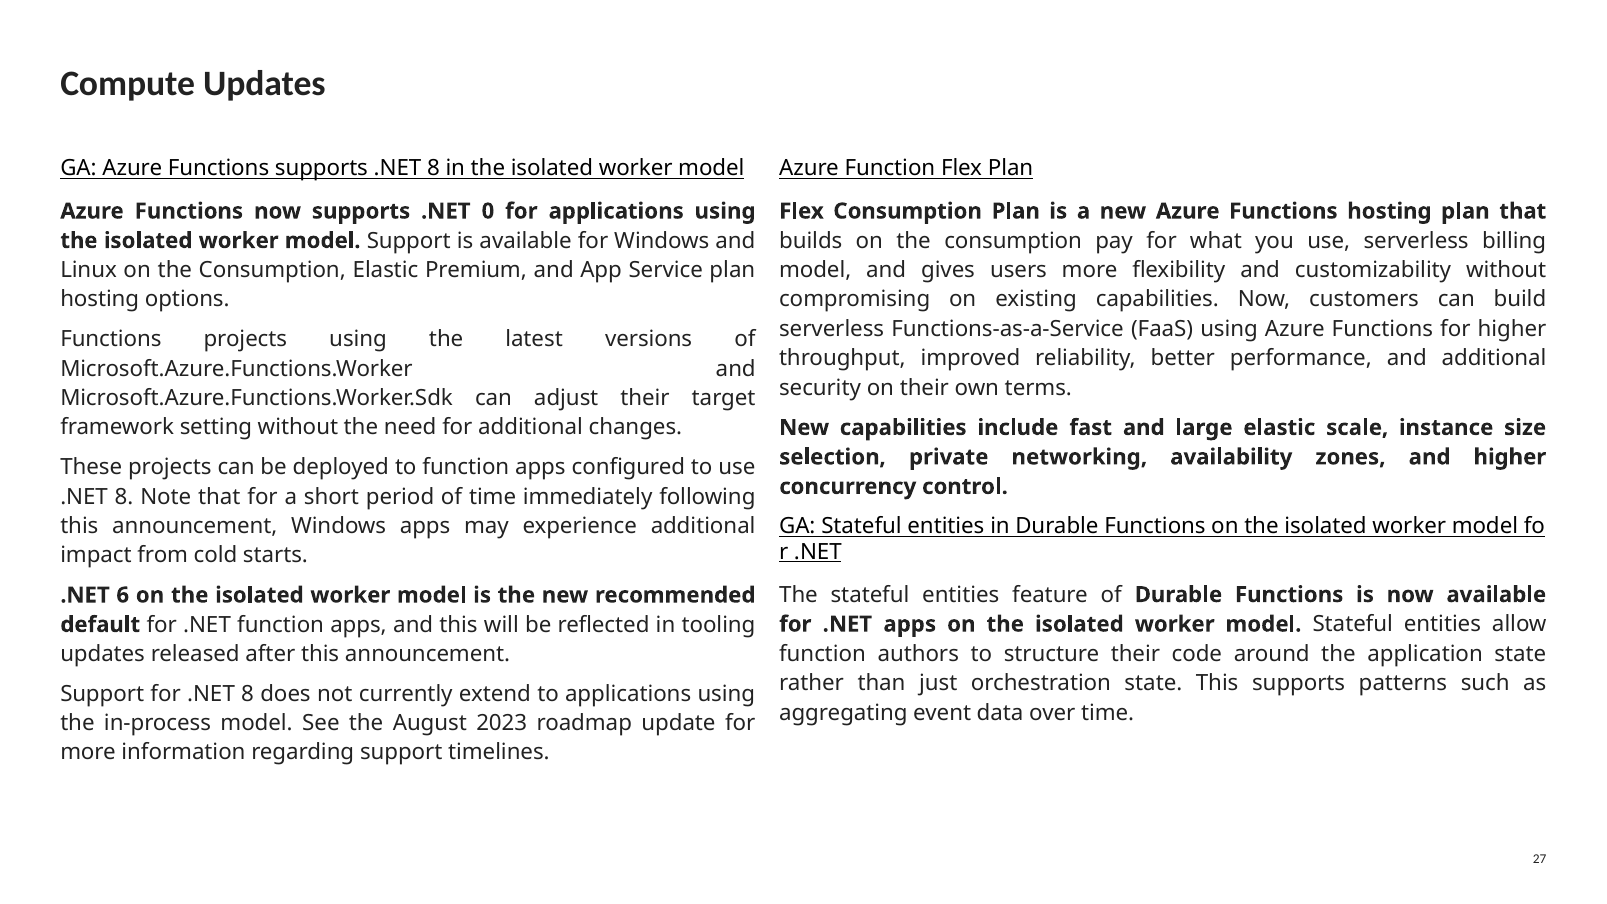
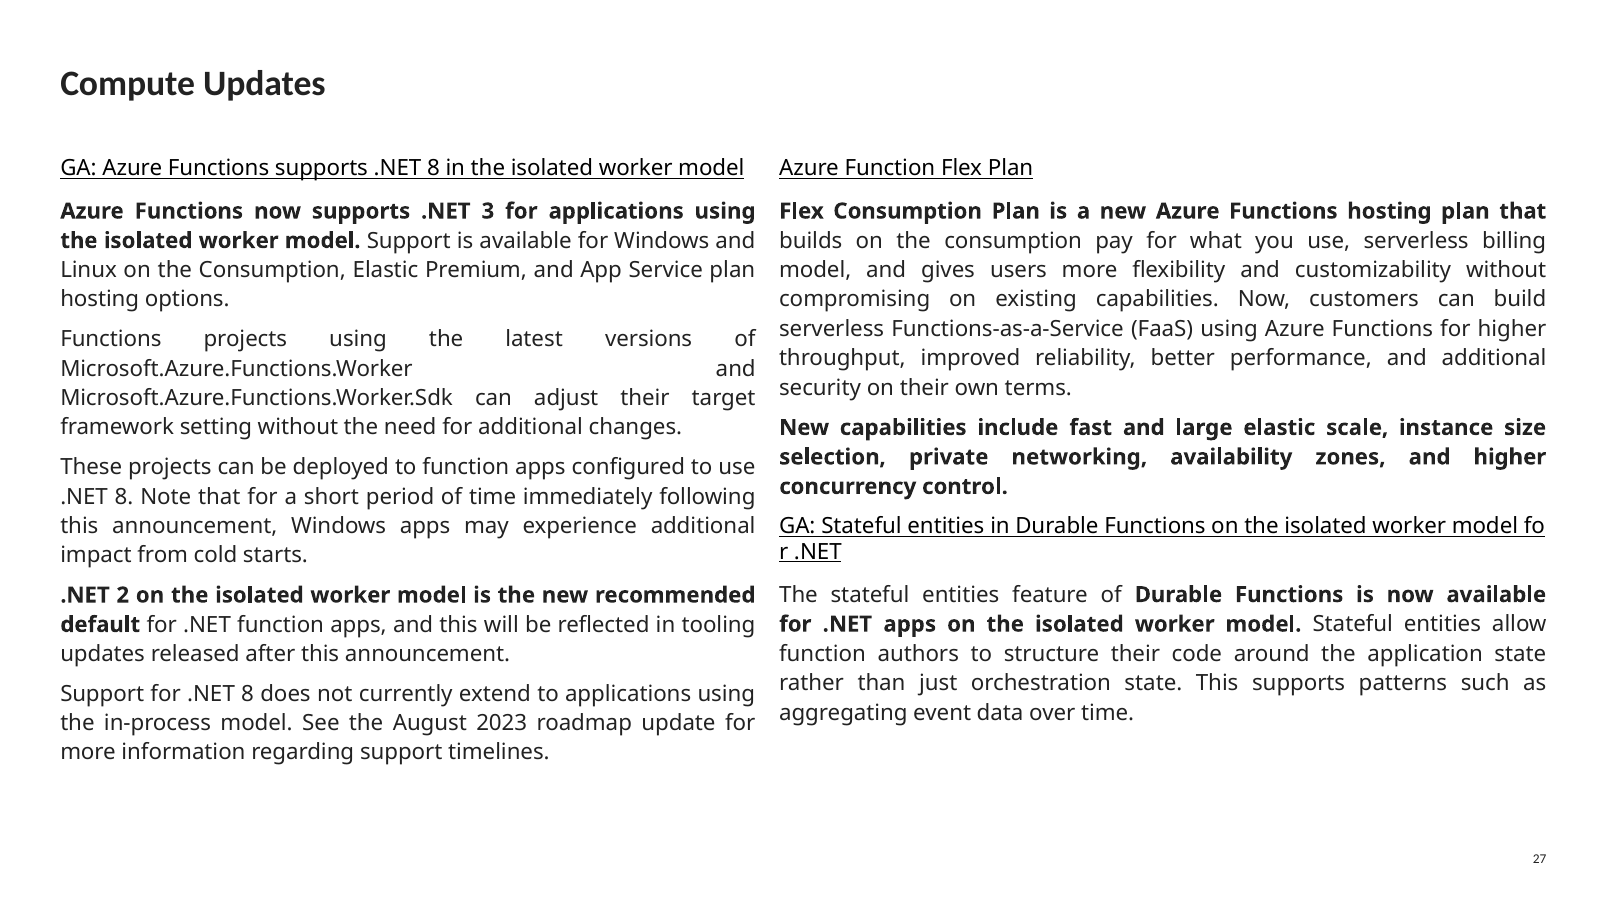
0: 0 -> 3 (488, 211)
6: 6 -> 2 (123, 595)
